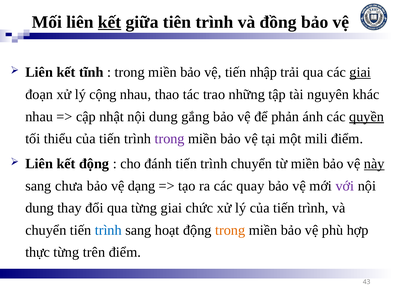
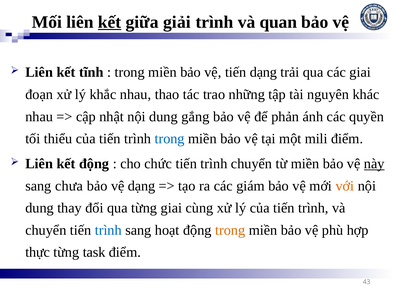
tiên: tiên -> giải (177, 22)
đồng: đồng -> quan (278, 22)
tiến nhập: nhập -> dạng (263, 72)
giai underline: present -> none (360, 72)
cộng: cộng -> khắc (103, 95)
quyền underline: present -> none (367, 117)
trong colour: purple -> blue (170, 139)
đánh: đánh -> chức (158, 164)
quay: quay -> giám (251, 186)
với colour: purple -> orange (345, 186)
chức: chức -> cùng (199, 208)
trên: trên -> task (94, 253)
